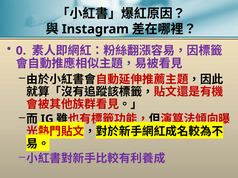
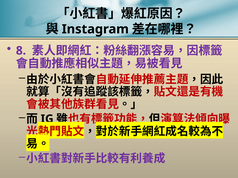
0: 0 -> 8 (21, 51)
